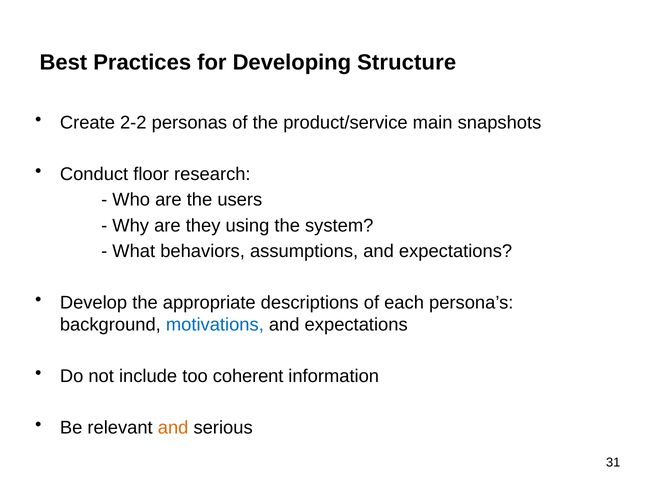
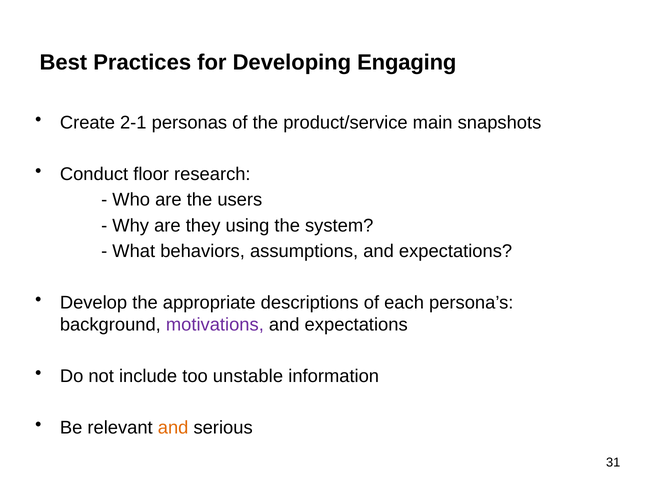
Structure: Structure -> Engaging (407, 63)
2-2: 2-2 -> 2-1 (133, 123)
motivations colour: blue -> purple (215, 325)
coherent: coherent -> unstable (248, 376)
